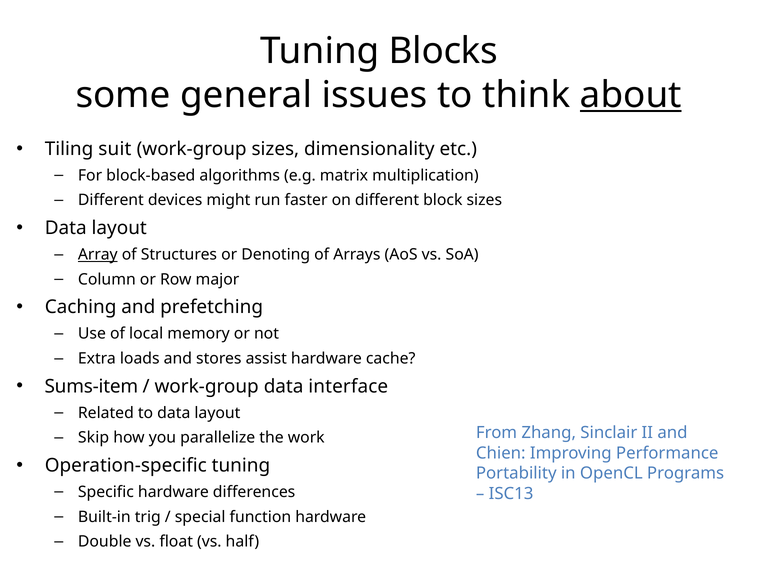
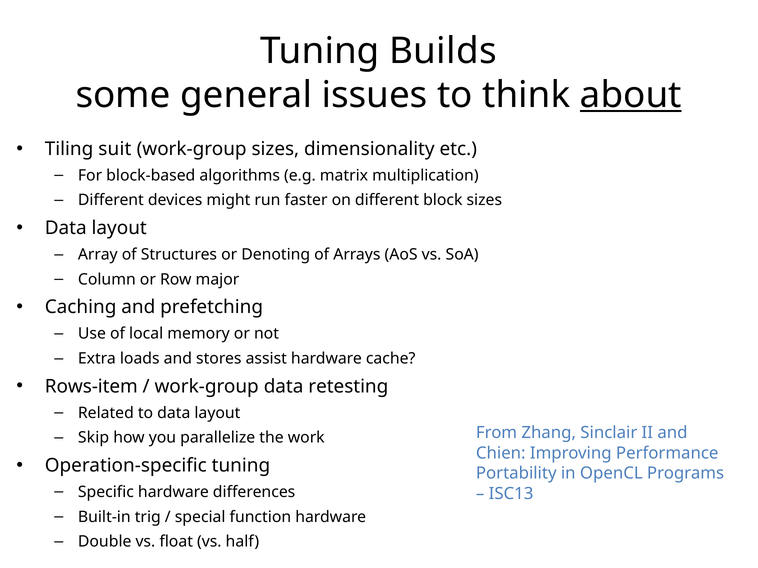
Blocks: Blocks -> Builds (443, 51)
Array underline: present -> none (98, 255)
Sums-item: Sums-item -> Rows-item (91, 387)
interface: interface -> retesting (348, 387)
